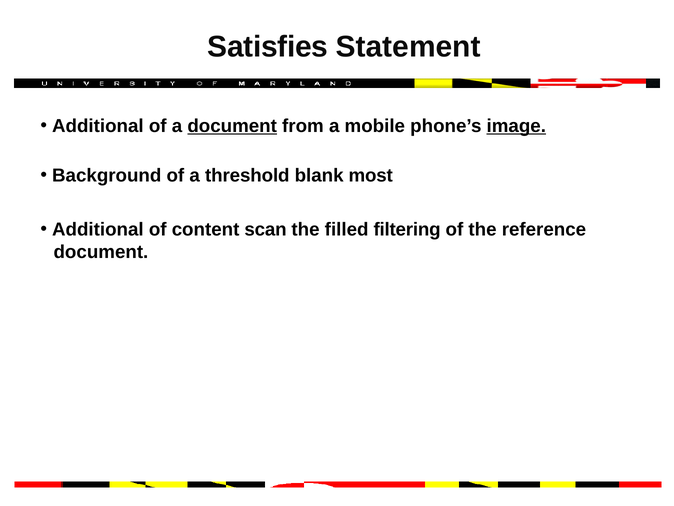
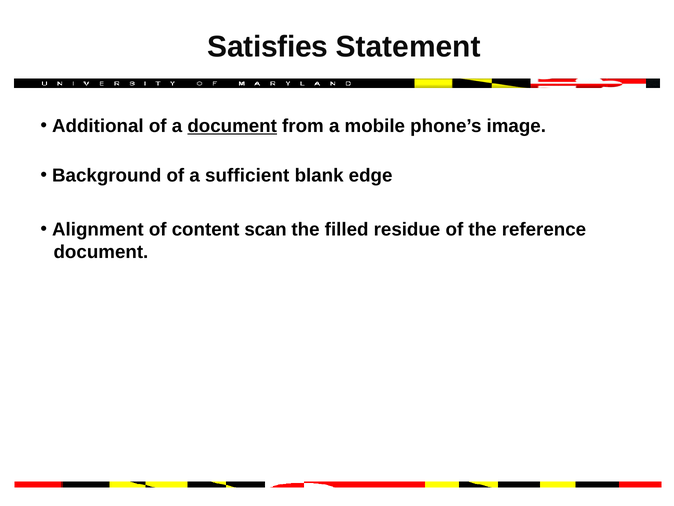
image underline: present -> none (516, 126)
threshold: threshold -> sufficient (247, 175)
most: most -> edge (371, 175)
Additional: Additional -> Alignment (98, 229)
filtering: filtering -> residue (407, 229)
